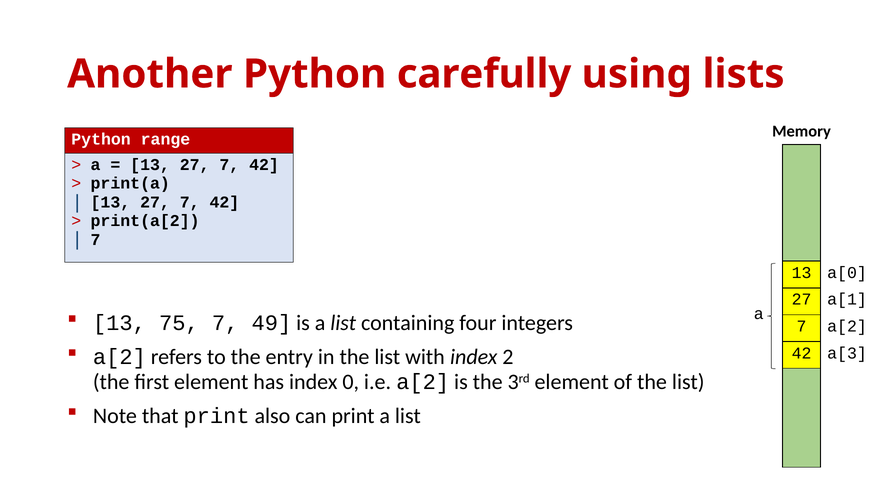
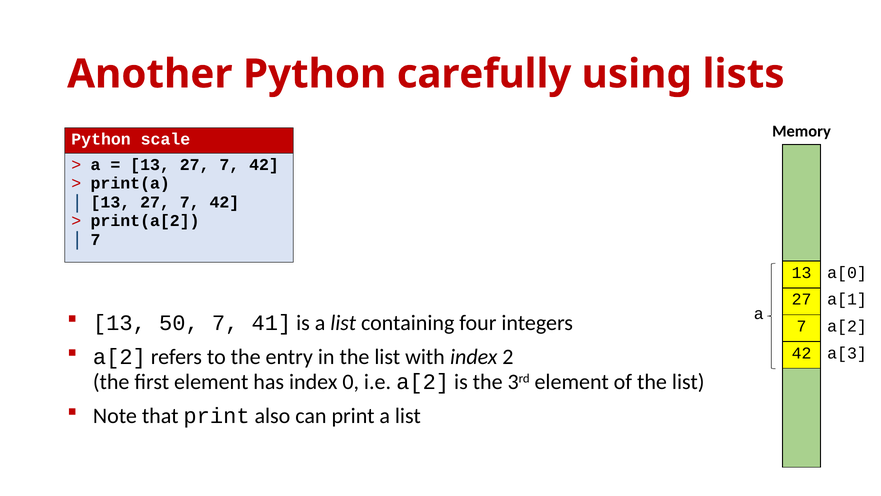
range: range -> scale (165, 139)
75: 75 -> 50 (179, 323)
49: 49 -> 41 (271, 323)
